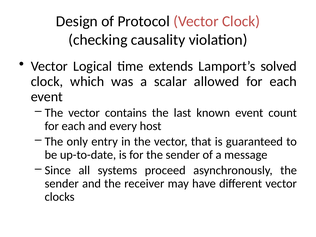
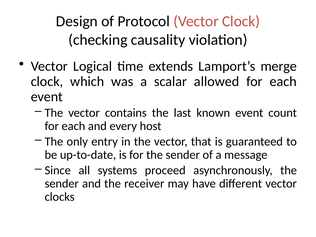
solved: solved -> merge (279, 66)
